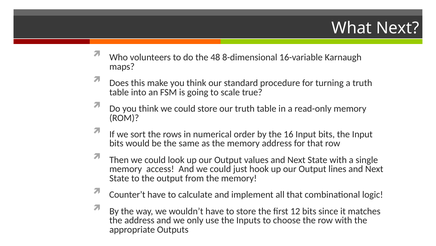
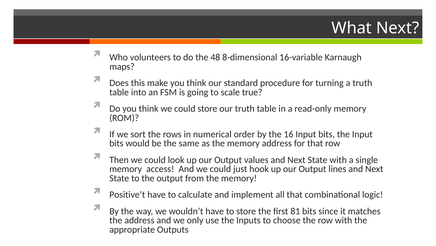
Counter’t: Counter’t -> Positive’t (127, 194)
12: 12 -> 81 (295, 211)
